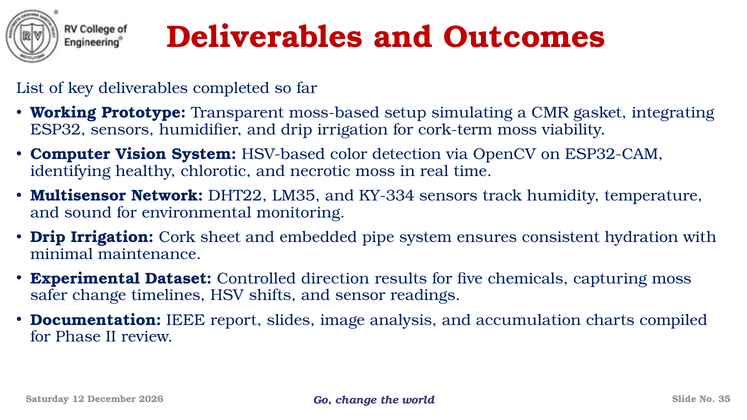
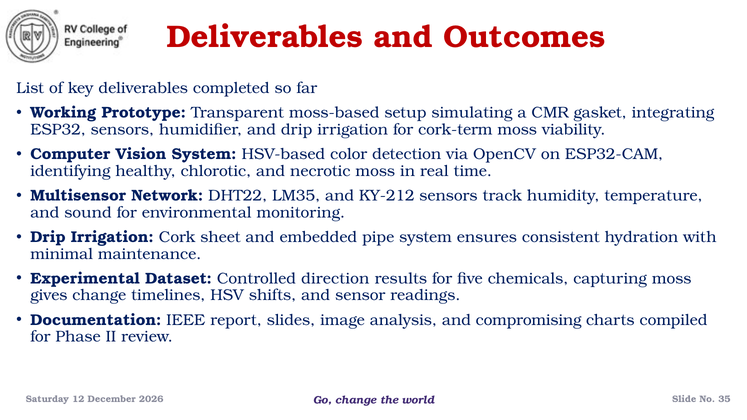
KY-334: KY-334 -> KY-212 (387, 196)
safer: safer -> gives (49, 295)
accumulation: accumulation -> compromising (529, 320)
